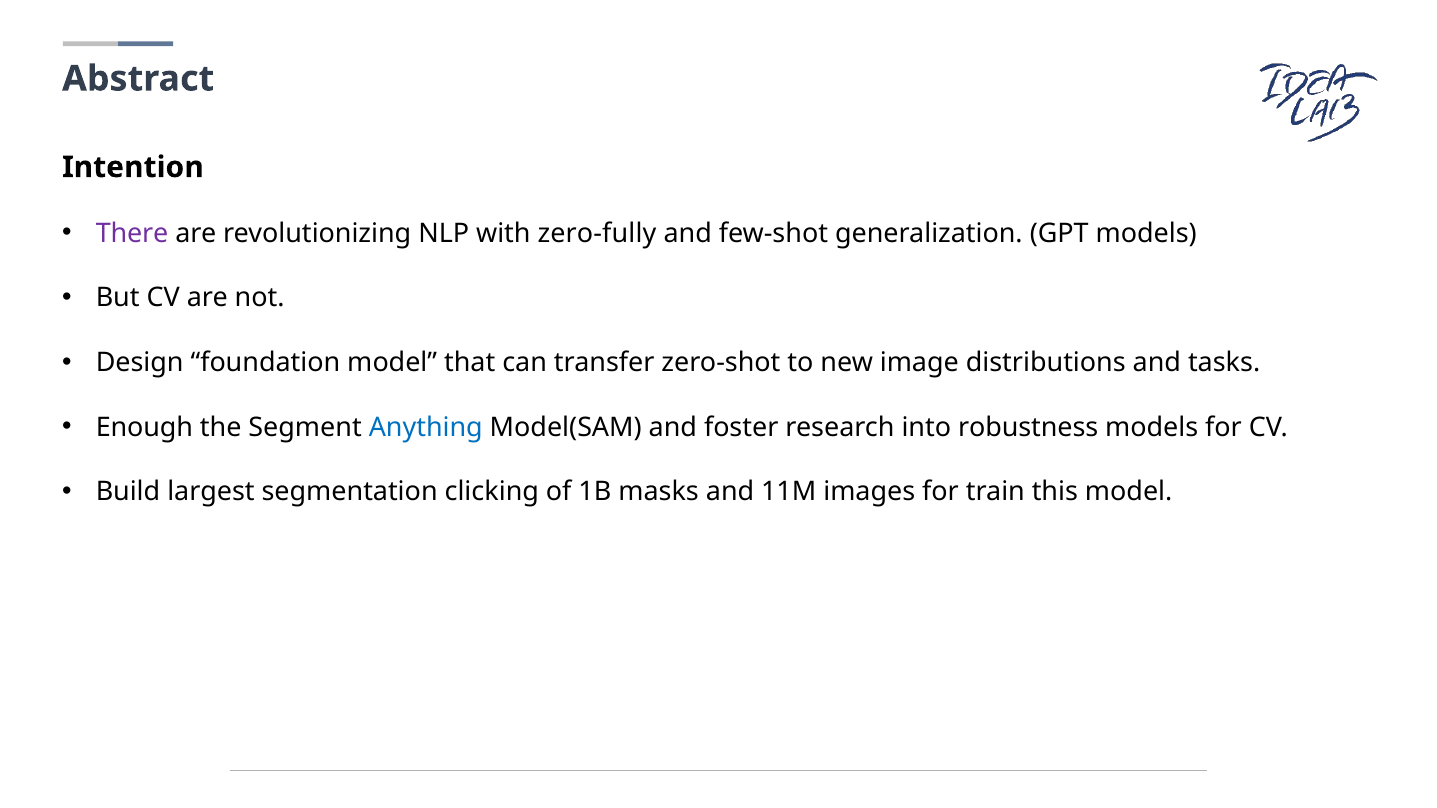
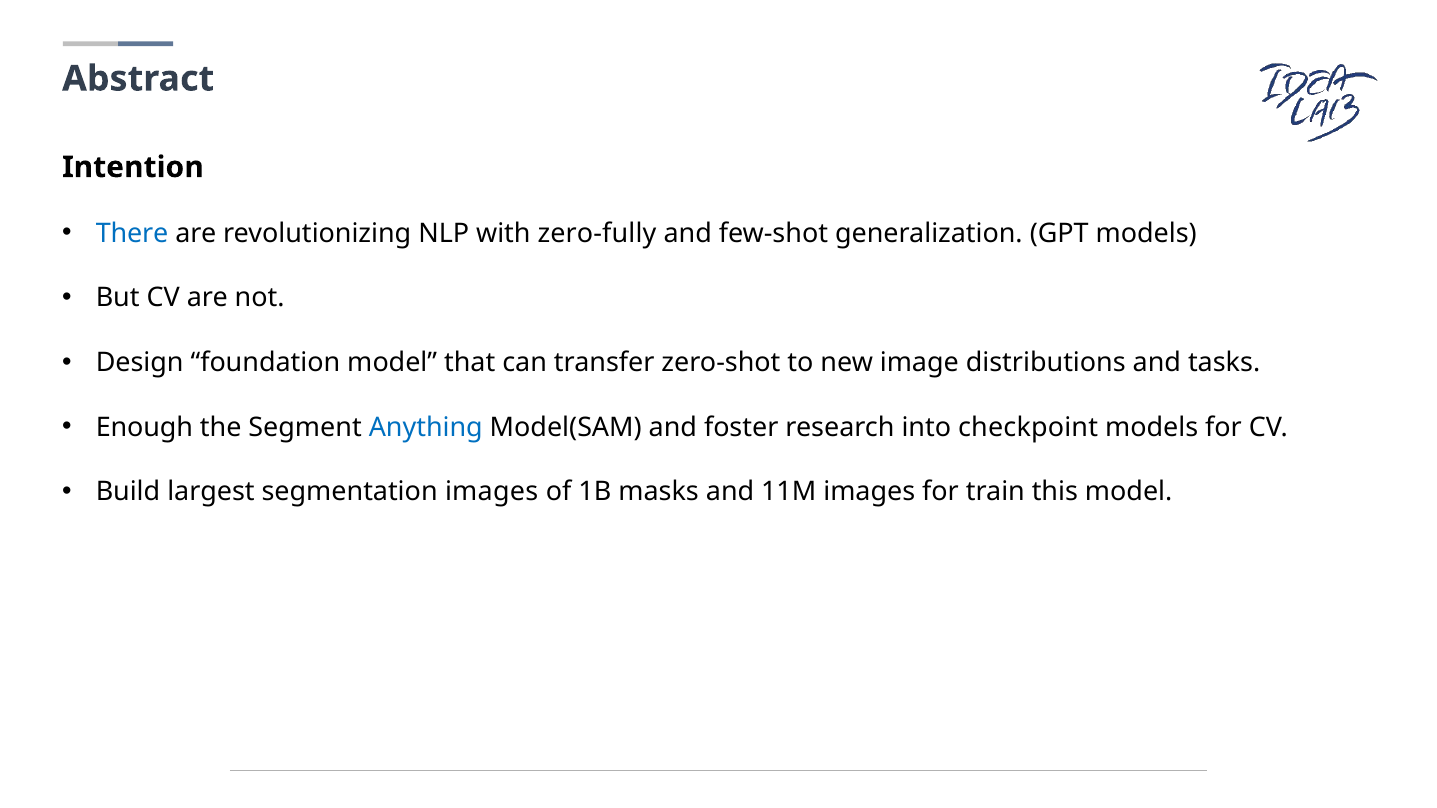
There colour: purple -> blue (132, 234)
robustness: robustness -> checkpoint (1028, 428)
segmentation clicking: clicking -> images (492, 492)
